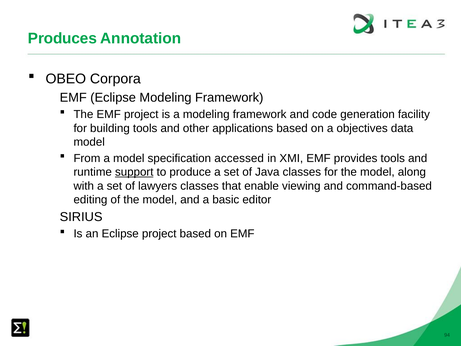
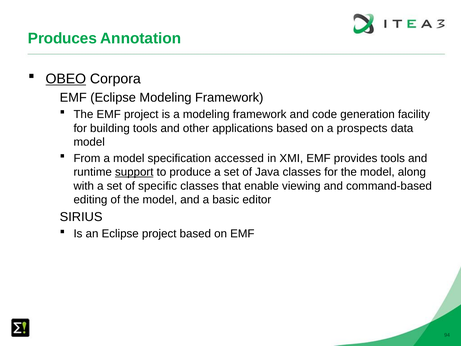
OBEO underline: none -> present (66, 79)
objectives: objectives -> prospects (362, 128)
lawyers: lawyers -> specific (158, 186)
